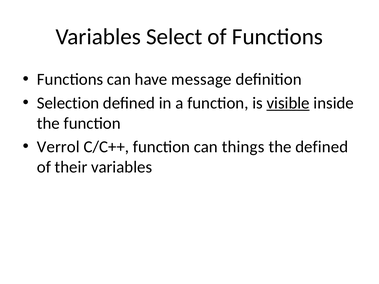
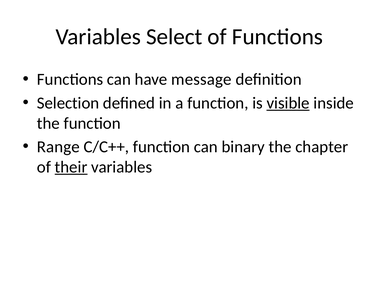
Verrol: Verrol -> Range (58, 147)
things: things -> binary (243, 147)
the defined: defined -> chapter (322, 147)
their underline: none -> present (71, 167)
